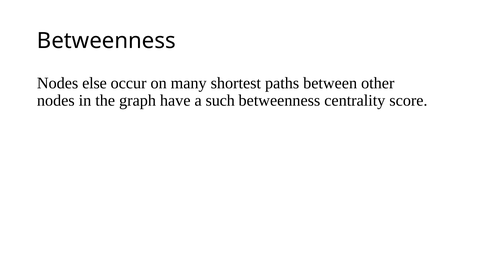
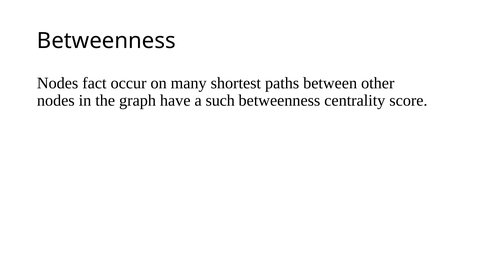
else: else -> fact (94, 83)
